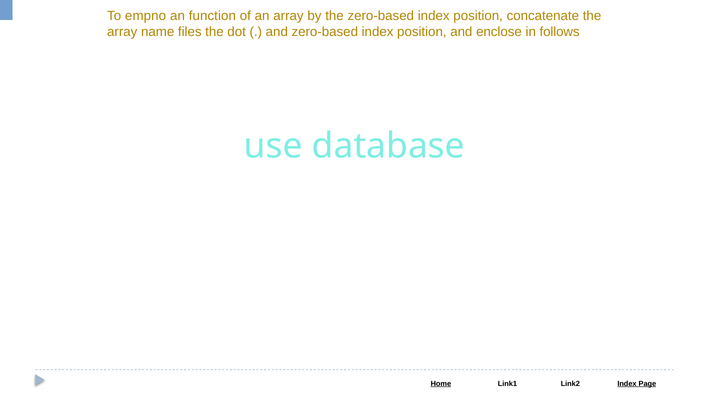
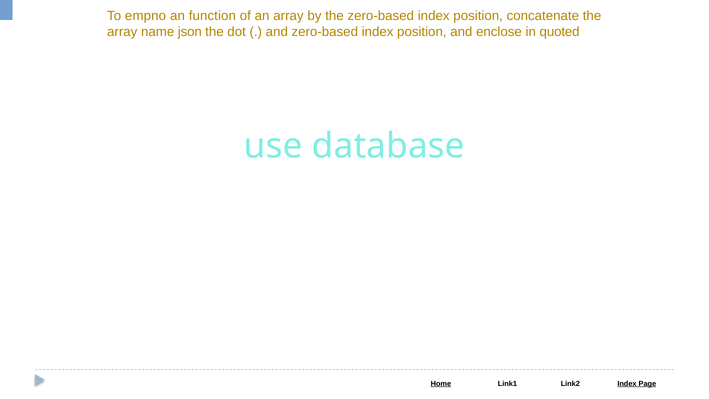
files: files -> json (190, 32)
follows: follows -> quoted (560, 32)
